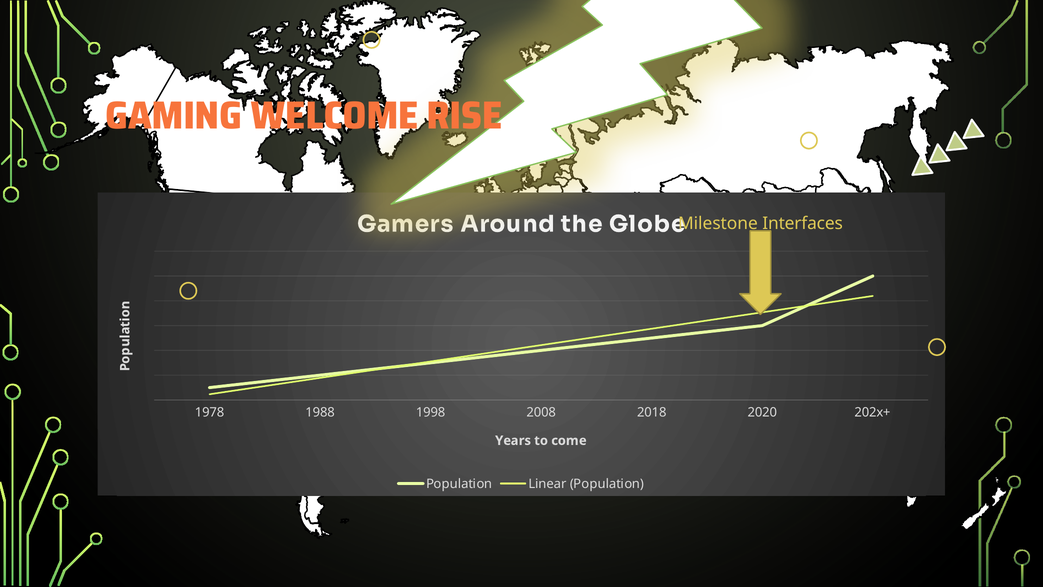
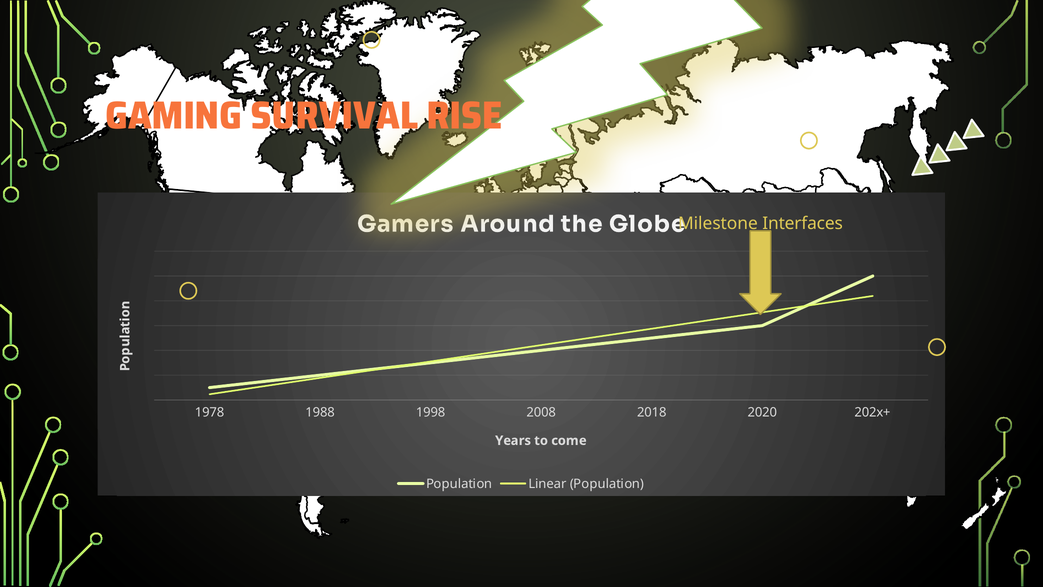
WELCOME: WELCOME -> SURVIVAL (335, 116)
